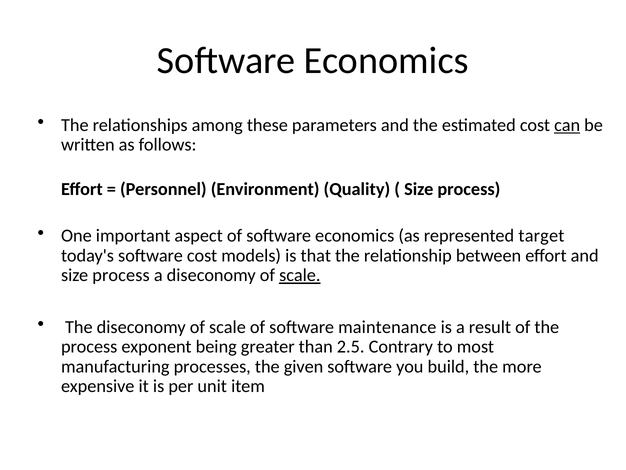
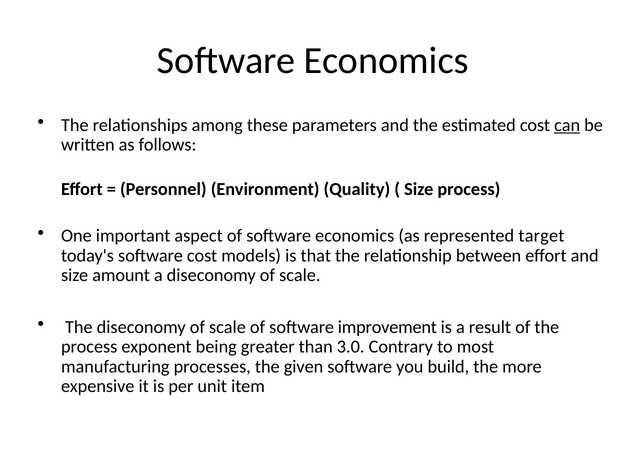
process: process -> amount (121, 275)
scale underline: present -> none (300, 275)
maintenance: maintenance -> improvement (387, 327)
2.5: 2.5 -> 3.0 (351, 346)
